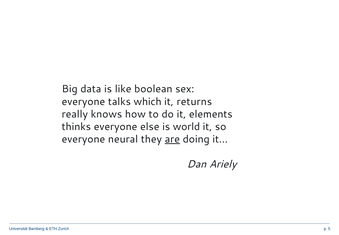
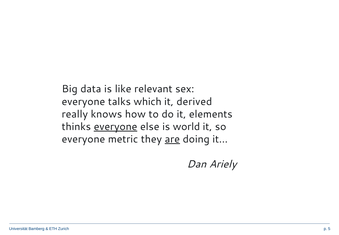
boolean: boolean -> relevant (153, 89)
returns: returns -> derived (194, 101)
everyone underline: none -> present (116, 126)
neural: neural -> metric (123, 139)
